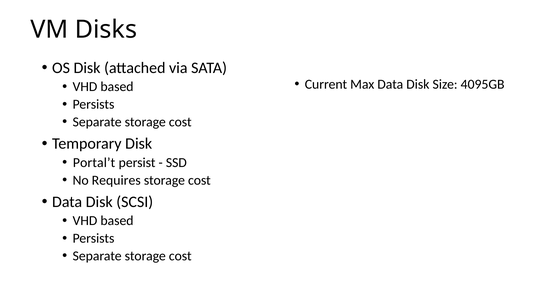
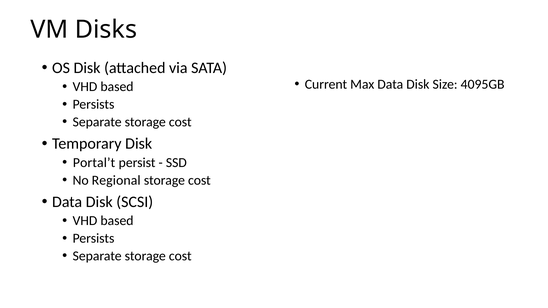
Requires: Requires -> Regional (116, 180)
